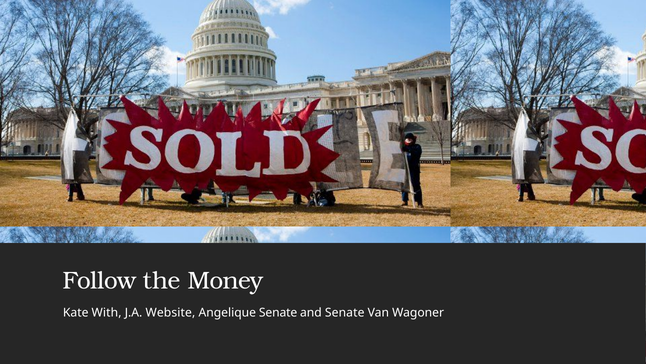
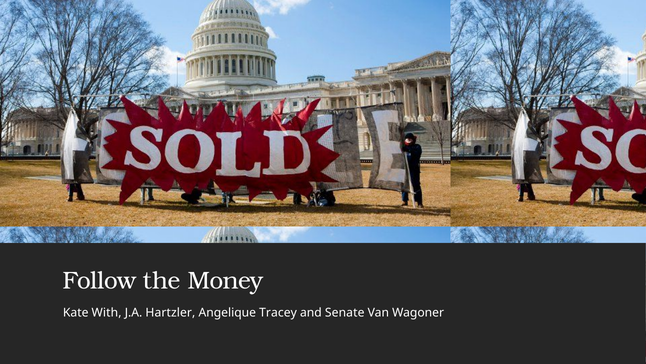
Website: Website -> Hartzler (170, 312)
Angelique Senate: Senate -> Tracey (278, 312)
